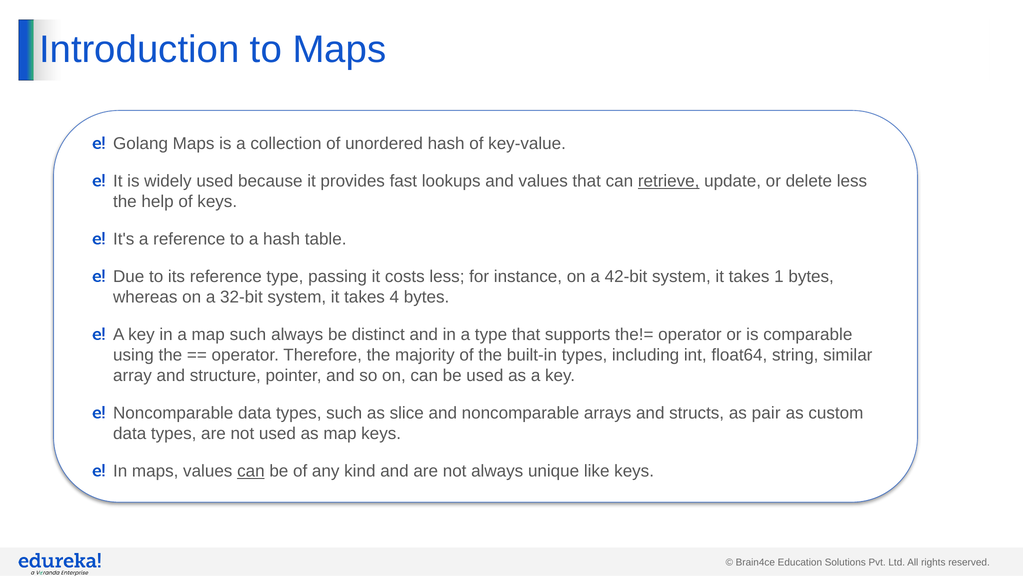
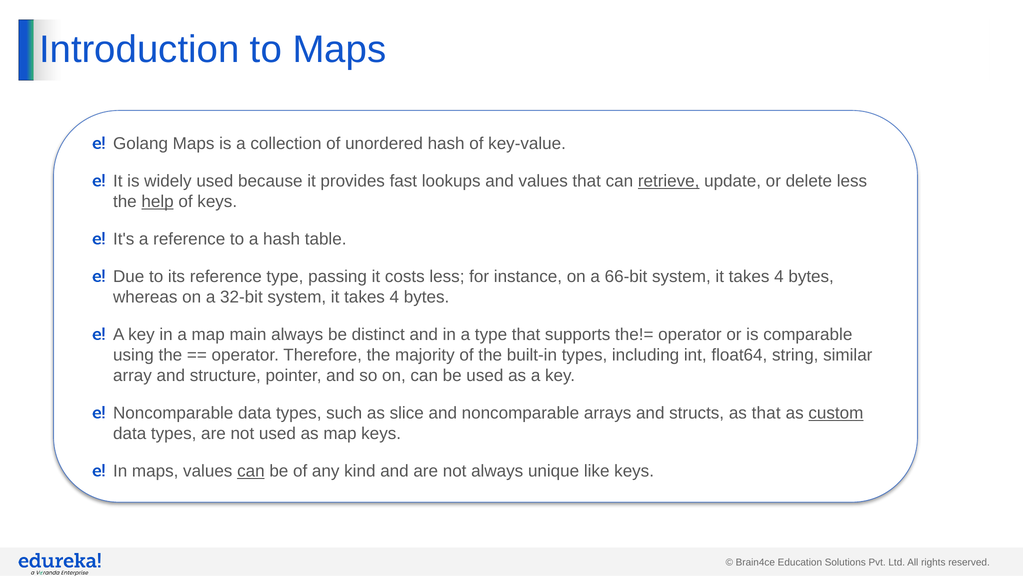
help underline: none -> present (158, 202)
42-bit: 42-bit -> 66-bit (626, 277)
1: 1 -> 4 (779, 277)
map such: such -> main (248, 335)
as pair: pair -> that (766, 413)
custom underline: none -> present (836, 413)
